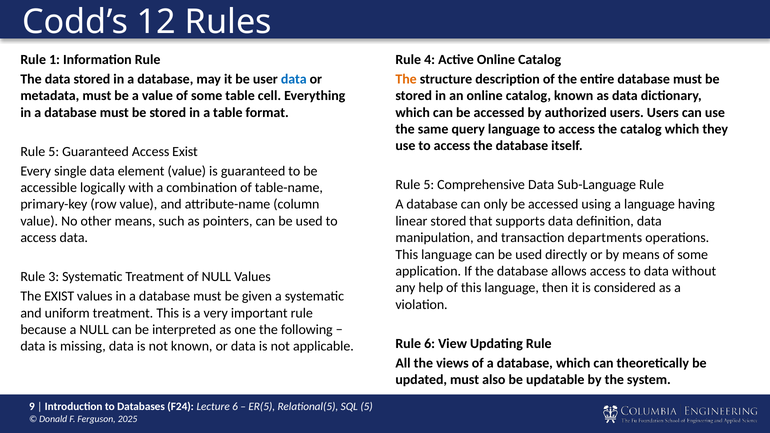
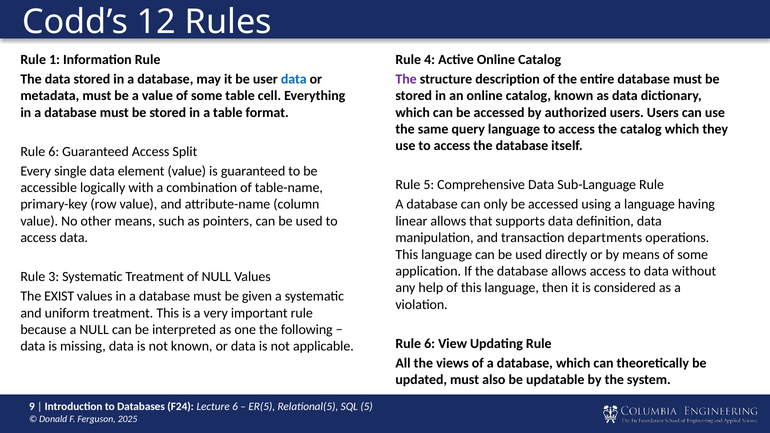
The colour: orange -> purple (406, 79)
5: 5 -> 6 (54, 152)
Access Exist: Exist -> Split (185, 152)
linear stored: stored -> allows (448, 221)
